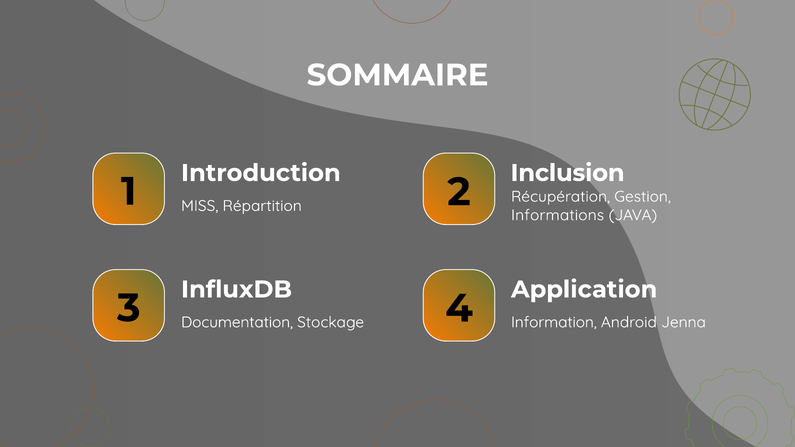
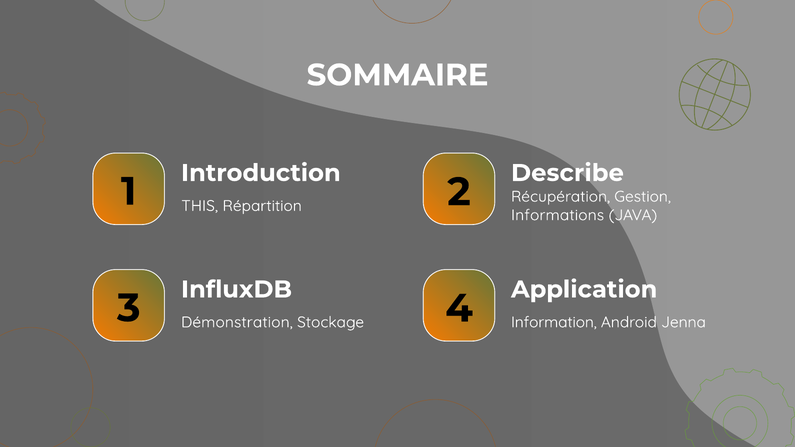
Inclusion: Inclusion -> Describe (567, 173)
MISS: MISS -> THIS (200, 206)
Documentation: Documentation -> Démonstration (237, 322)
